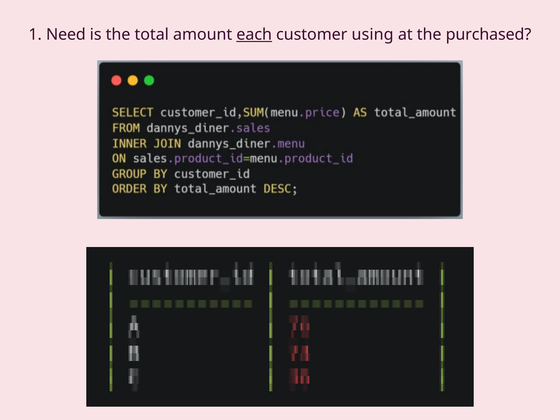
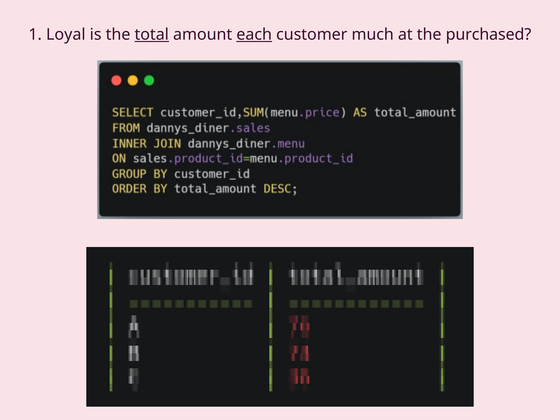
Need: Need -> Loyal (66, 35)
total underline: none -> present (152, 35)
using: using -> much (373, 35)
